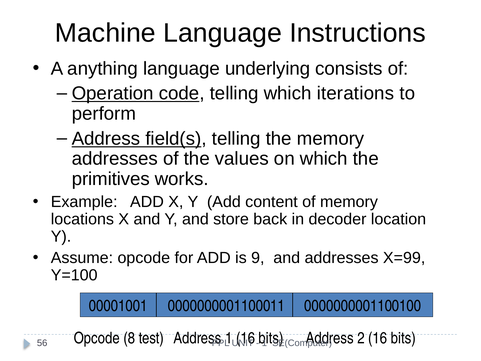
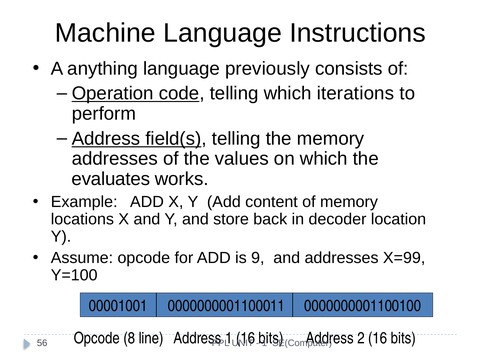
underlying: underlying -> previously (268, 68)
primitives: primitives -> evaluates (111, 179)
test: test -> line (151, 338)
